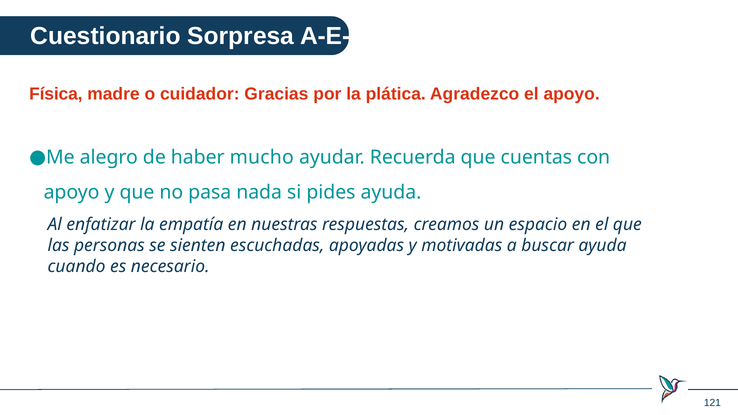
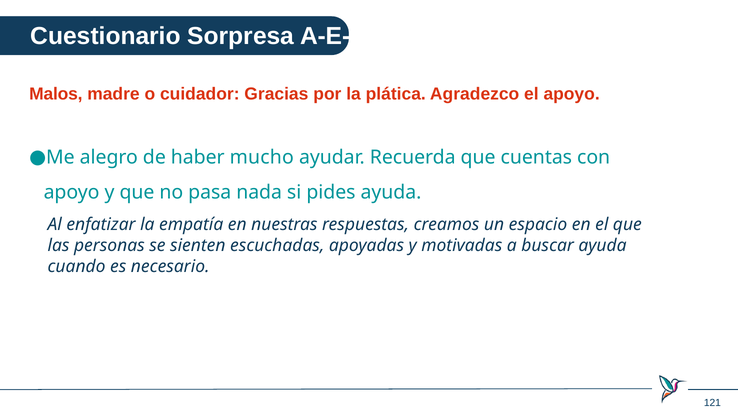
Física: Física -> Malos (56, 94)
